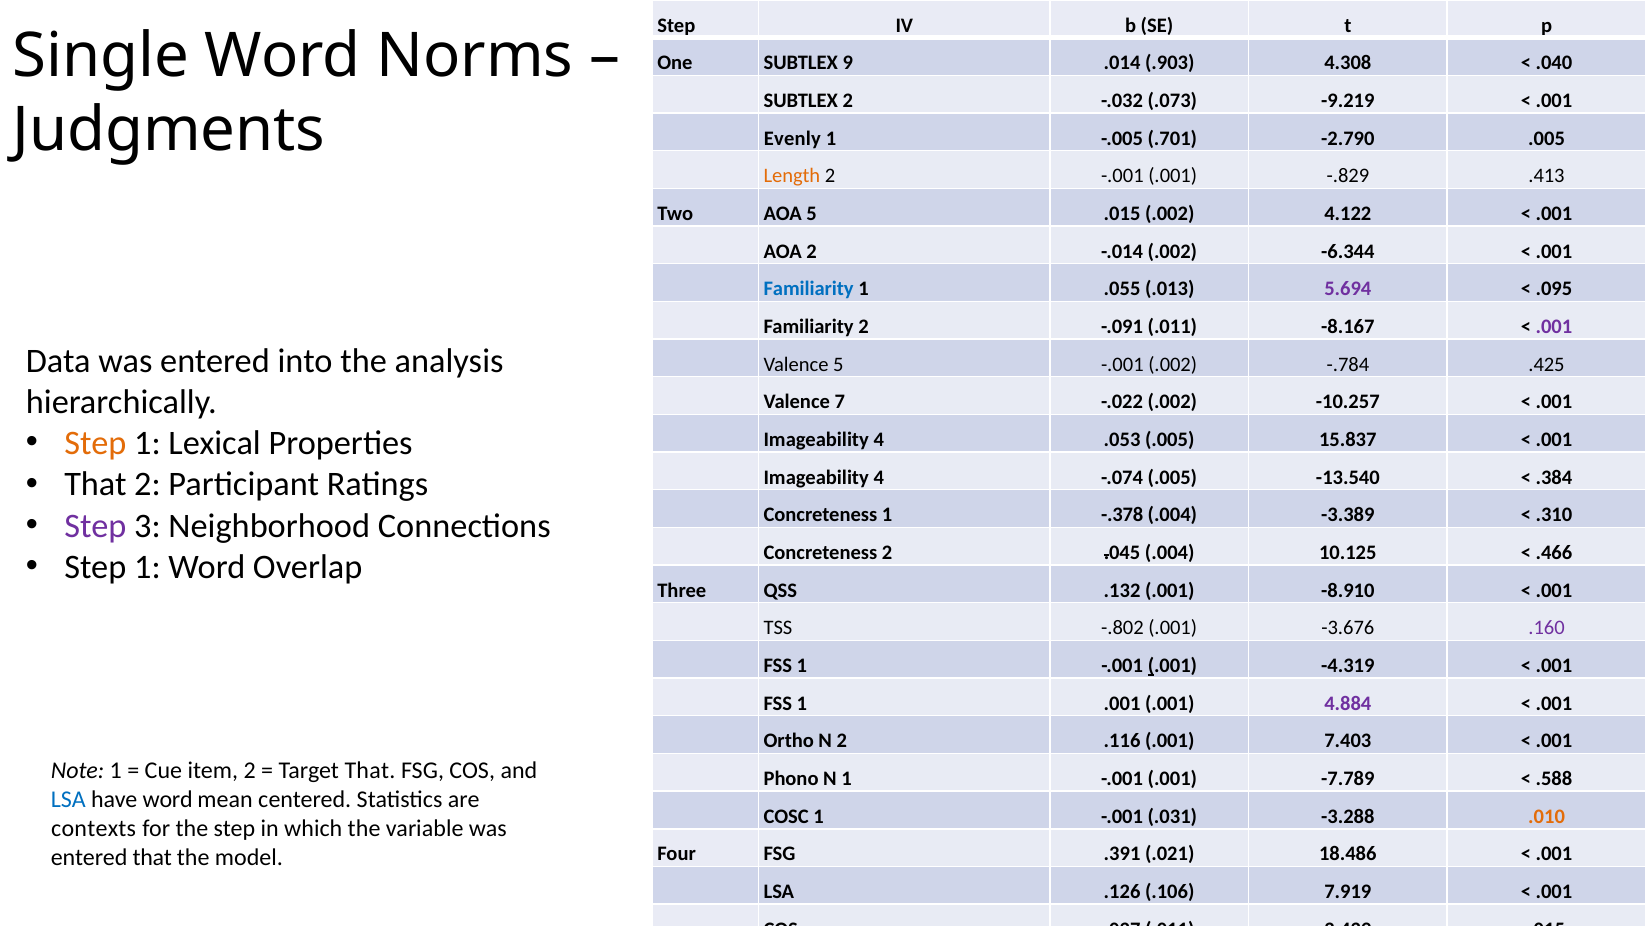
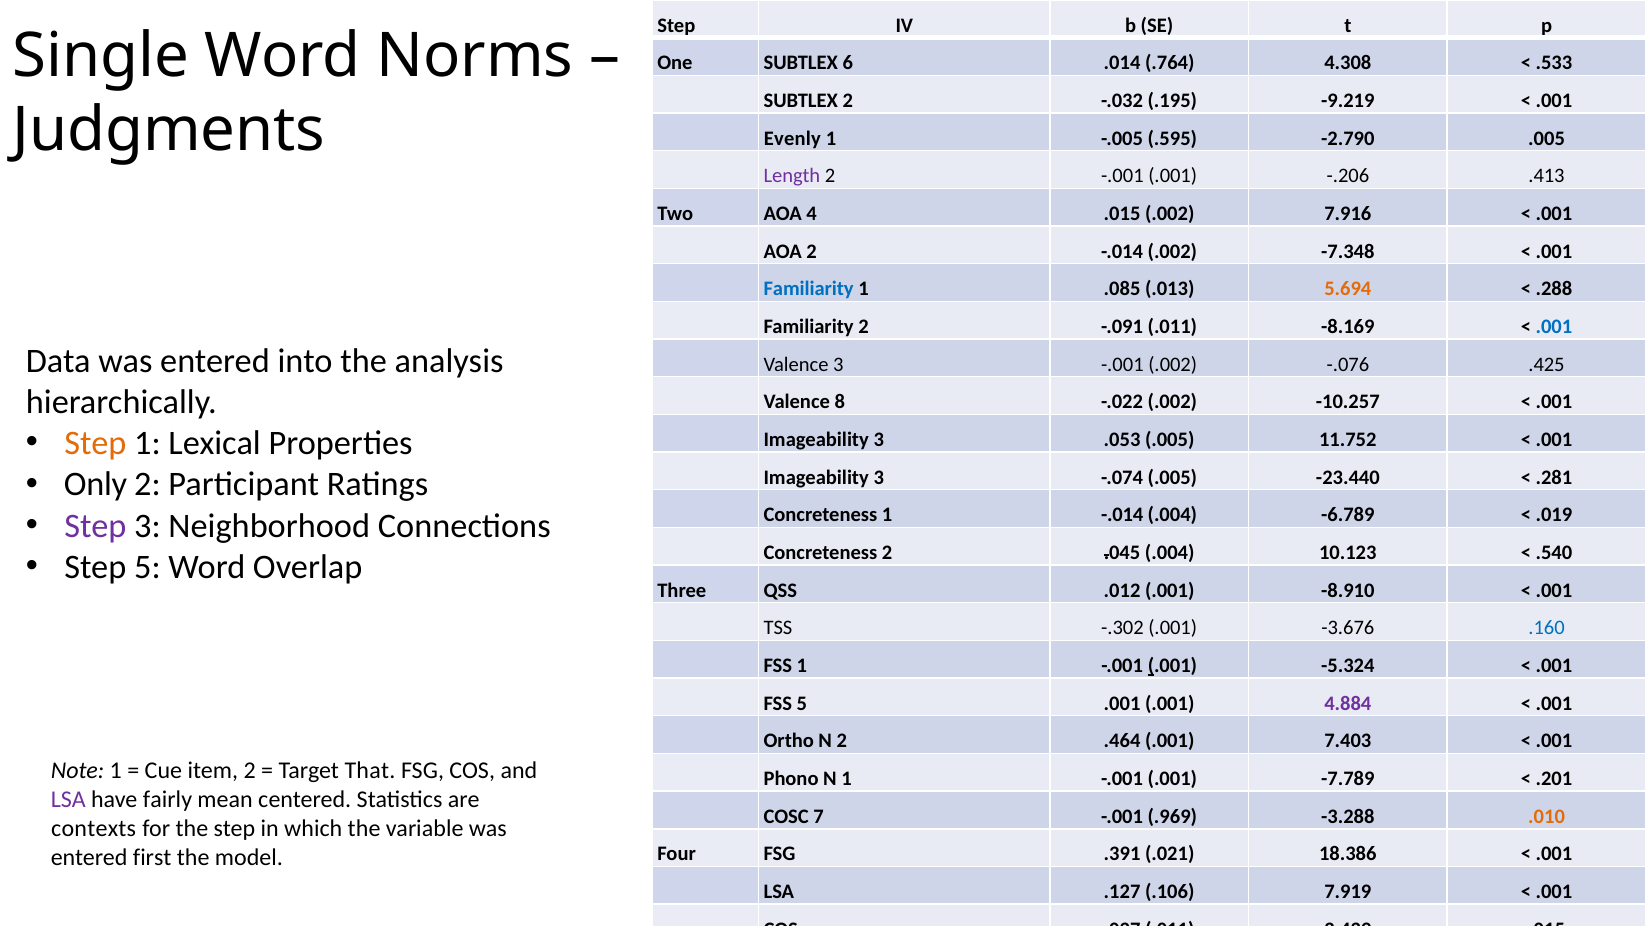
9: 9 -> 6 (848, 63)
.903: .903 -> .764 (1170, 63)
.040: .040 -> .533 (1554, 63)
.073: .073 -> .195 (1172, 101)
.701: .701 -> .595 (1172, 138)
Length colour: orange -> purple (792, 176)
-.829: -.829 -> -.206 (1348, 176)
AOA 5: 5 -> 4 (812, 214)
4.122: 4.122 -> 7.916 (1348, 214)
-6.344: -6.344 -> -7.348 (1348, 251)
.055: .055 -> .085 (1122, 289)
5.694 colour: purple -> orange (1348, 289)
.095: .095 -> .288 (1554, 289)
-8.167: -8.167 -> -8.169 (1348, 327)
.001 colour: purple -> blue (1554, 327)
Valence 5: 5 -> 3 (838, 364)
-.784: -.784 -> -.076 (1348, 364)
7: 7 -> 8 (840, 402)
4: 4 -> 3 (879, 440)
15.837: 15.837 -> 11.752 (1348, 440)
That: That -> Only (96, 485)
4: 4 -> 3 (879, 477)
-13.540: -13.540 -> -23.440 (1348, 477)
.384: .384 -> .281 (1554, 477)
1 -.378: -.378 -> -.014 (1122, 515)
-3.389: -3.389 -> -6.789 (1348, 515)
.310: .310 -> .019 (1554, 515)
10.125: 10.125 -> 10.123 (1348, 553)
.466: .466 -> .540 (1554, 553)
1: 1 -> 5 (147, 567)
.132: .132 -> .012 (1122, 590)
-.802: -.802 -> -.302 (1122, 628)
.160 colour: purple -> blue (1547, 628)
-4.319: -4.319 -> -5.324 (1348, 666)
1: 1 -> 5 (802, 703)
.116: .116 -> .464 (1122, 741)
.588: .588 -> .201 (1554, 779)
LSA colour: blue -> purple (68, 800)
have word: word -> fairly (168, 800)
COSC 1: 1 -> 7 (819, 816)
.031: .031 -> .969 (1172, 816)
18.486: 18.486 -> 18.386 (1348, 854)
entered that: that -> first (152, 857)
.126: .126 -> .127 (1122, 892)
